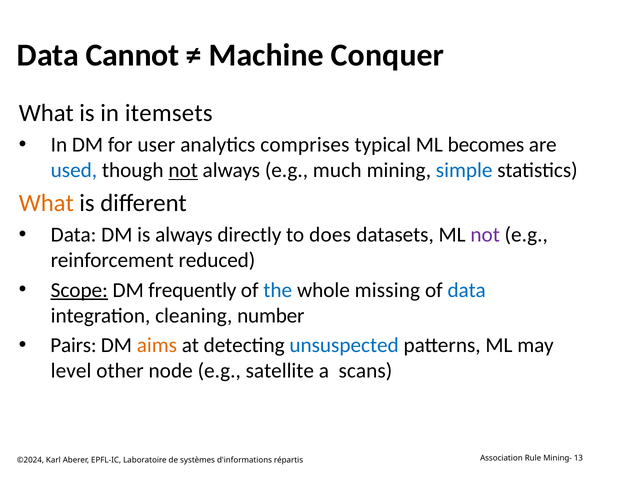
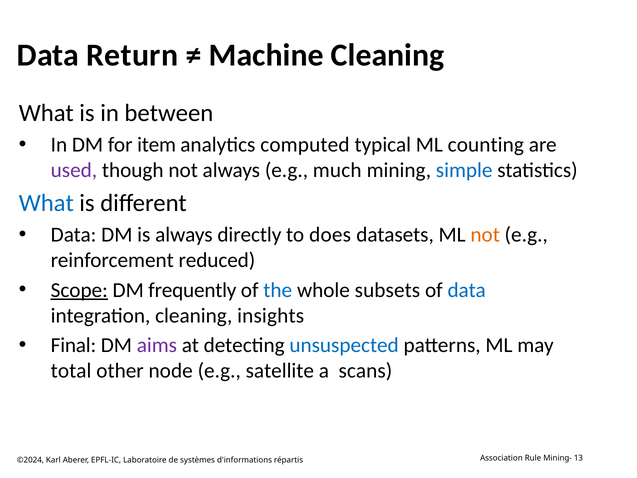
Cannot: Cannot -> Return (132, 55)
Machine Conquer: Conquer -> Cleaning (388, 55)
itemsets: itemsets -> between (169, 113)
user: user -> item (157, 145)
comprises: comprises -> computed (305, 145)
becomes: becomes -> counting (486, 145)
used colour: blue -> purple (74, 170)
not underline: present -> none (183, 170)
What colour: orange -> blue (46, 203)
not colour: purple -> orange (485, 235)
missing: missing -> subsets (387, 290)
number: number -> insights (271, 315)
Pairs: Pairs -> Final (73, 345)
aims colour: orange -> purple (157, 345)
level: level -> total (71, 371)
